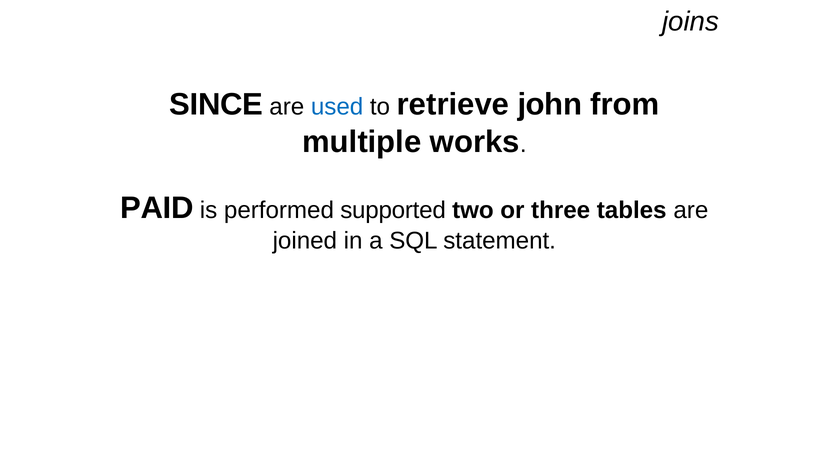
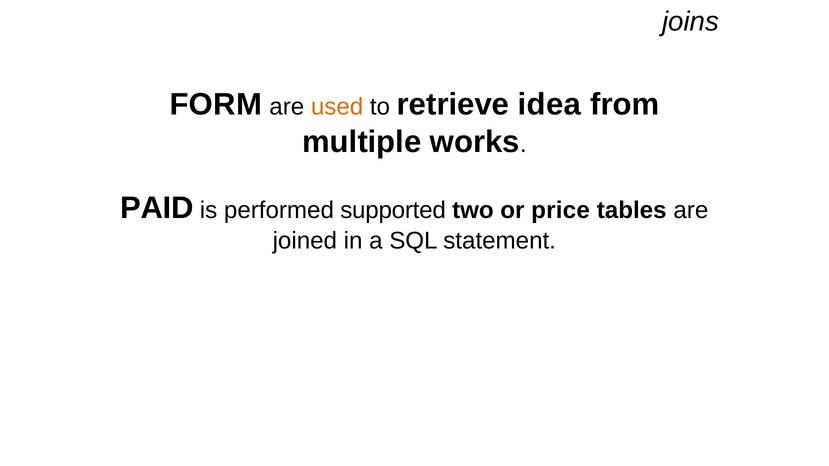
SINCE: SINCE -> FORM (216, 105)
used colour: blue -> orange (337, 107)
john: john -> idea (550, 105)
three: three -> price (561, 211)
